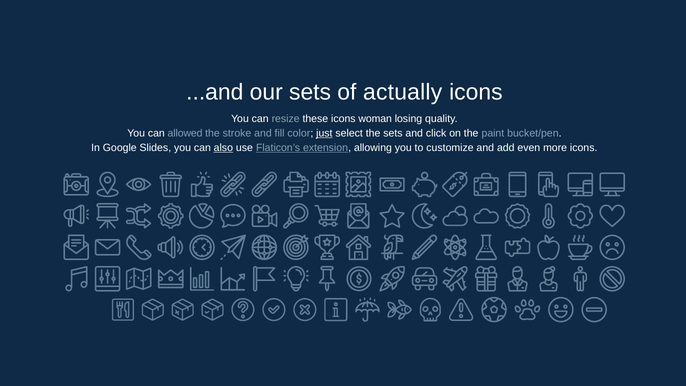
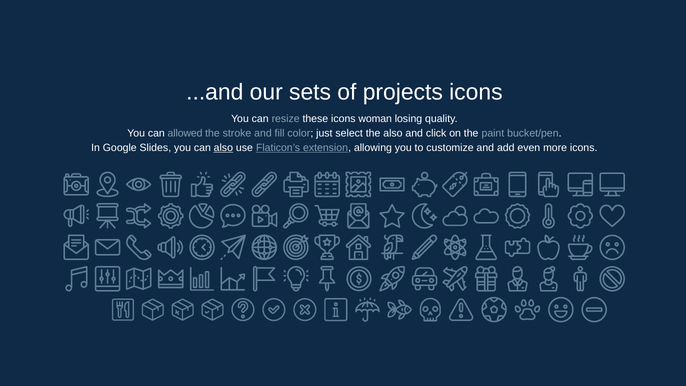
actually: actually -> projects (403, 92)
just underline: present -> none (324, 133)
the sets: sets -> also (393, 133)
